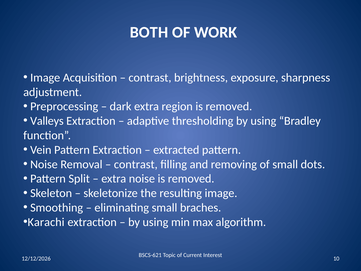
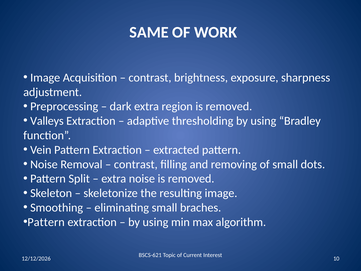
BOTH: BOTH -> SAME (149, 32)
Karachi: Karachi -> Pattern (46, 222)
